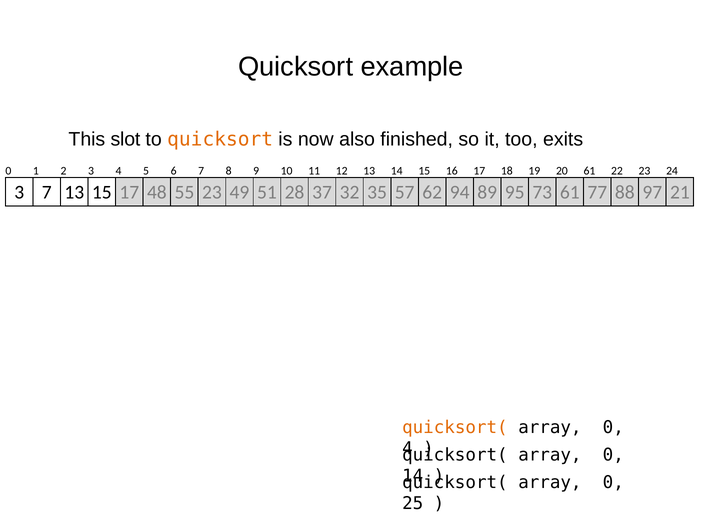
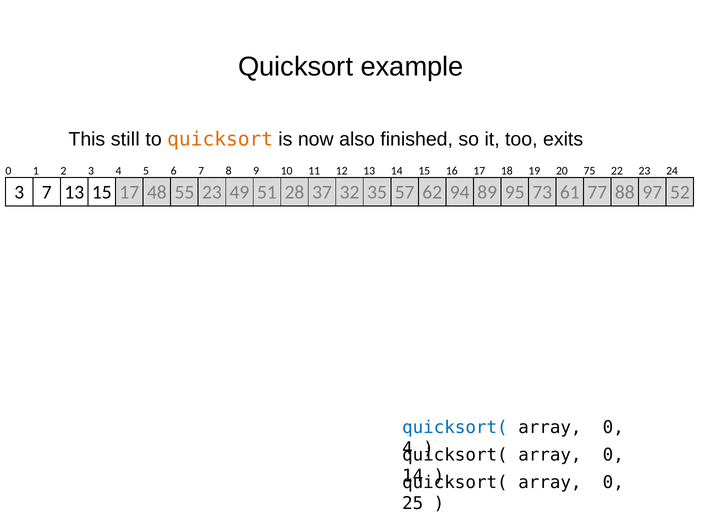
slot: slot -> still (125, 139)
20 61: 61 -> 75 (589, 171)
21: 21 -> 52 (680, 192)
quicksort( colour: orange -> blue (455, 428)
